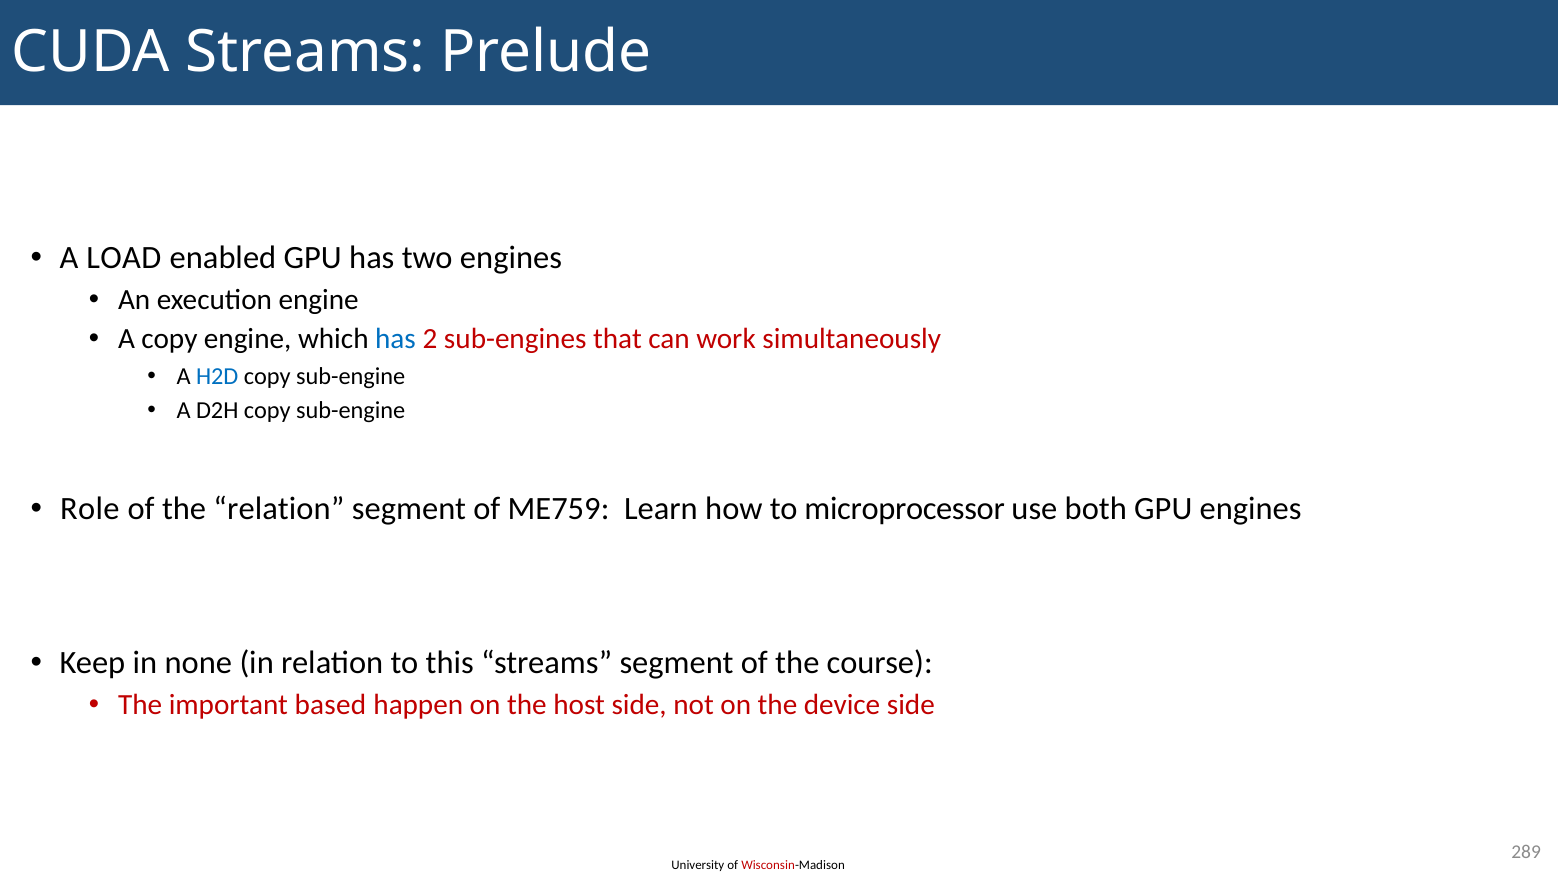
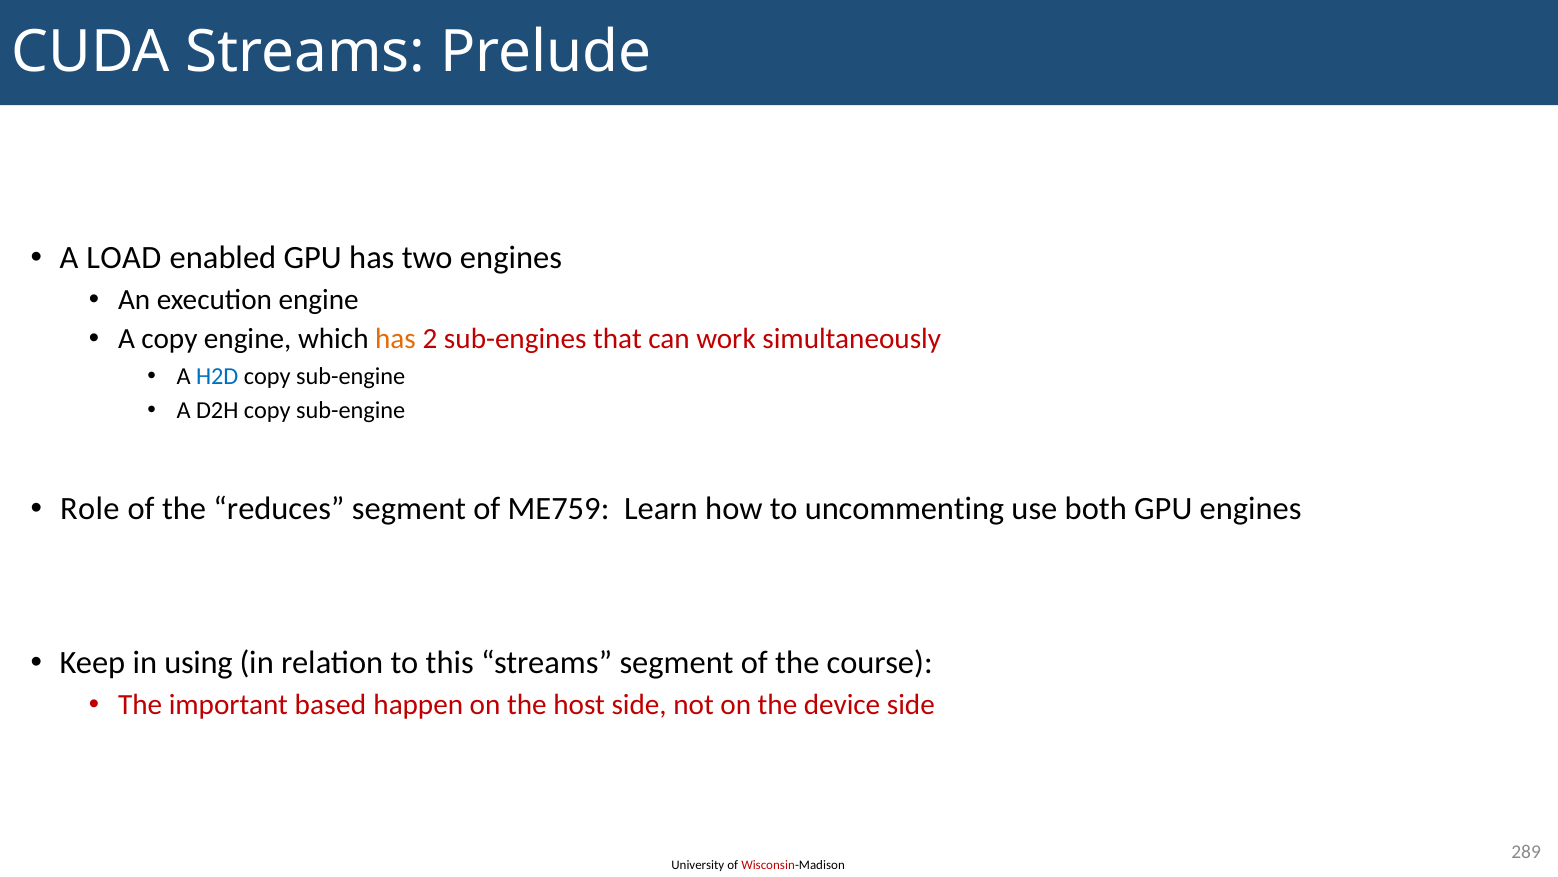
has colour: blue -> orange (395, 339)
the relation: relation -> reduces (279, 509)
microprocessor: microprocessor -> uncommenting (905, 509)
none: none -> using (198, 663)
